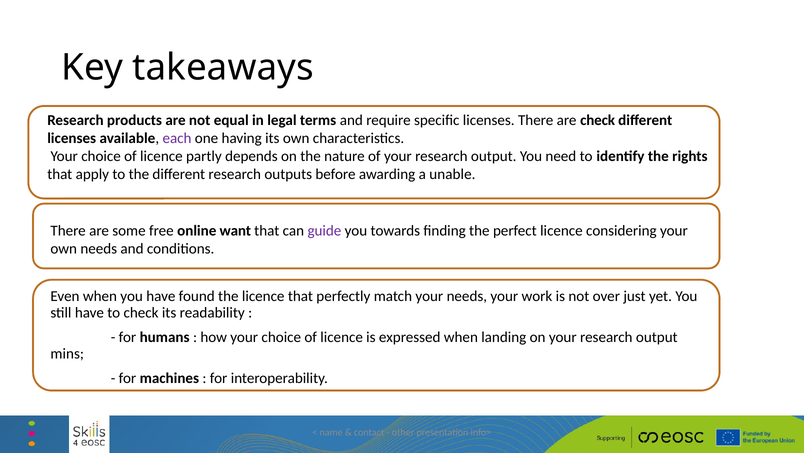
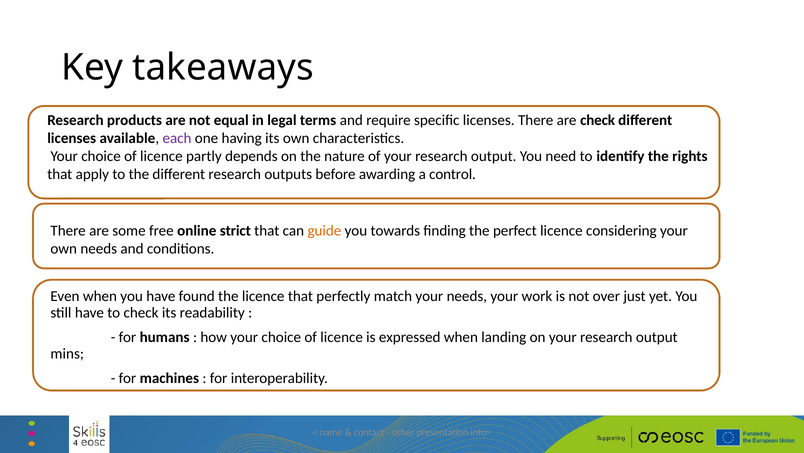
unable: unable -> control (453, 174)
want: want -> strict (235, 230)
guide colour: purple -> orange (324, 230)
